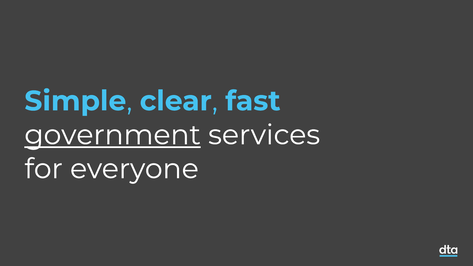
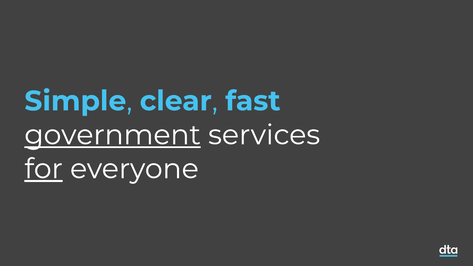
for underline: none -> present (44, 169)
